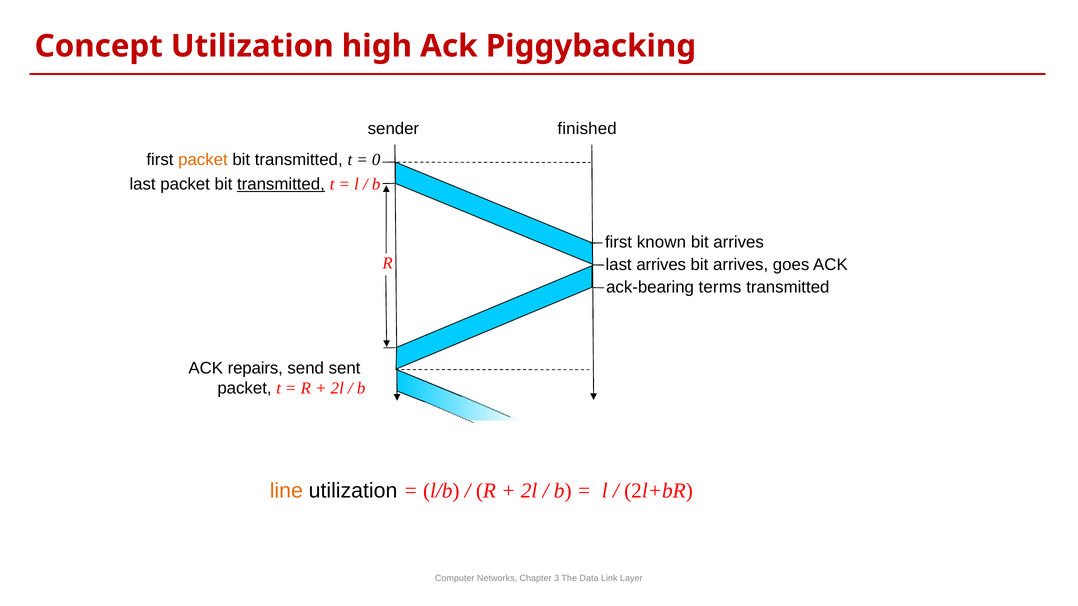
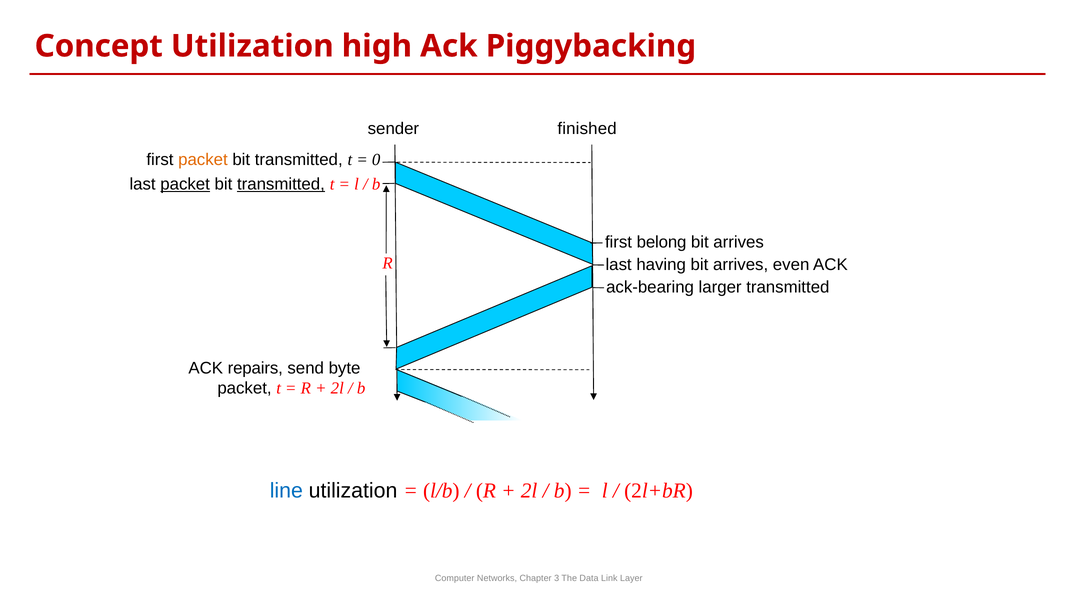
packet underline: none -> present (185, 184)
known: known -> belong (662, 242)
last arrives: arrives -> having (661, 265)
goes: goes -> even (791, 265)
terms: terms -> larger (720, 288)
sent: sent -> byte (345, 368)
line colour: orange -> blue (286, 491)
